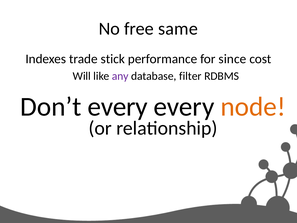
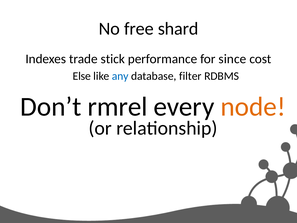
same: same -> shard (178, 29)
Will: Will -> Else (82, 76)
any colour: purple -> blue (120, 76)
Don’t every: every -> rmrel (118, 107)
